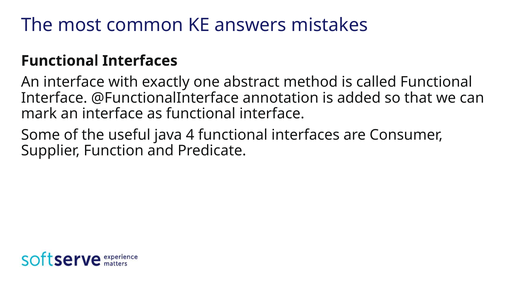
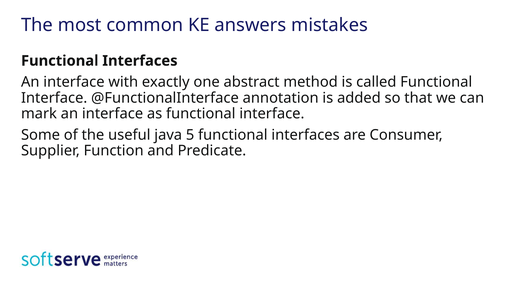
4: 4 -> 5 (190, 135)
